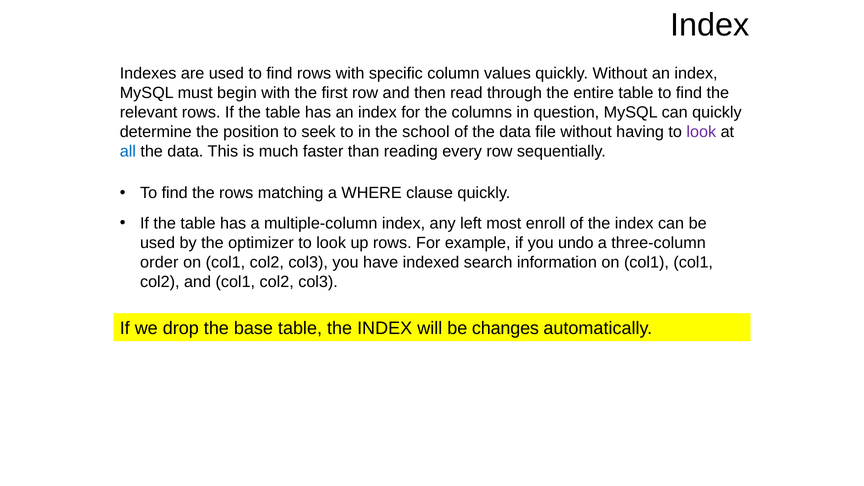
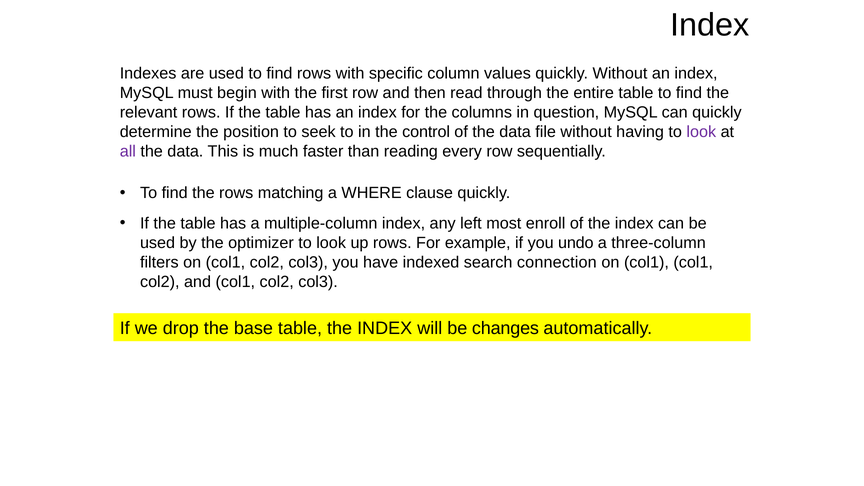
school: school -> control (426, 132)
all colour: blue -> purple (128, 151)
order: order -> filters (159, 262)
information: information -> connection (557, 262)
